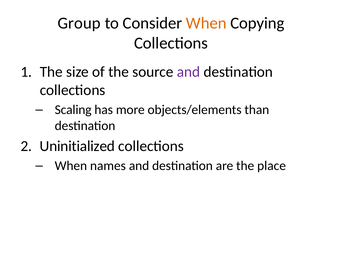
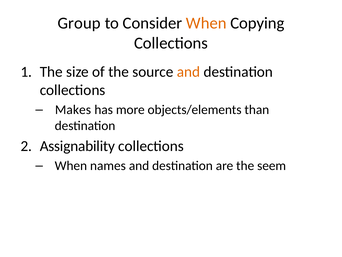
and colour: purple -> orange (188, 72)
Scaling: Scaling -> Makes (73, 110)
Uninitialized: Uninitialized -> Assignability (77, 146)
place: place -> seem (272, 166)
